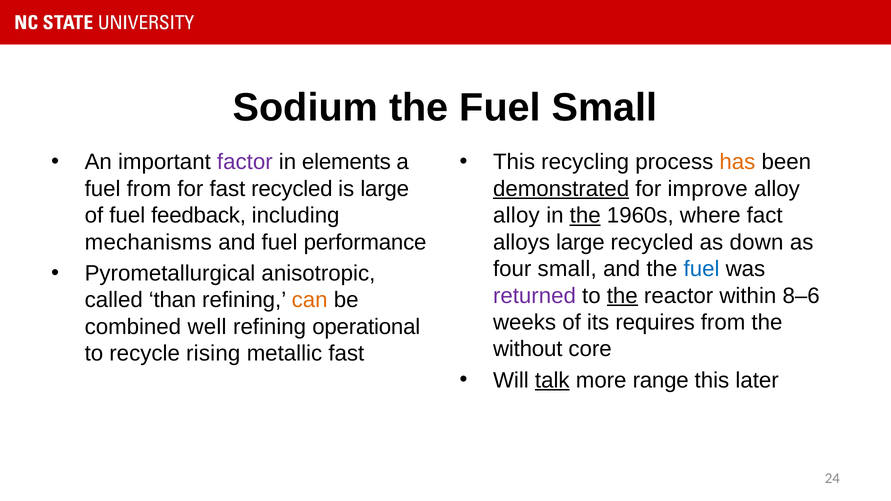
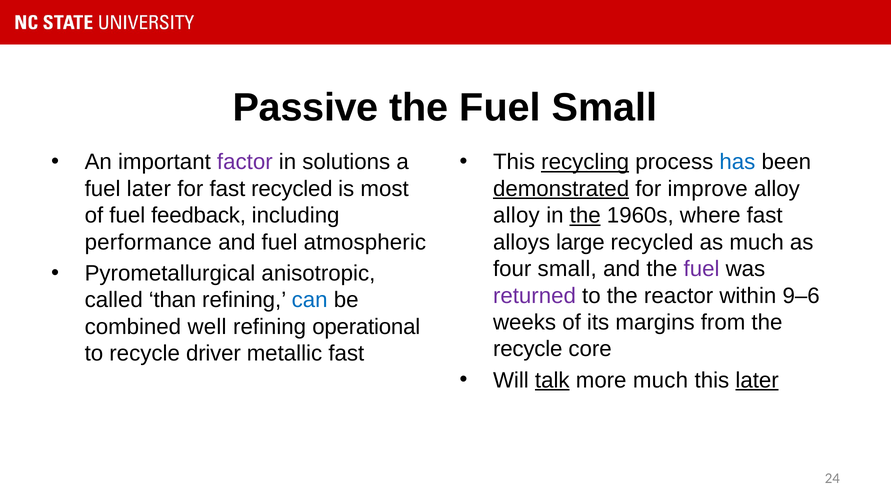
Sodium: Sodium -> Passive (306, 108)
elements: elements -> solutions (346, 162)
recycling underline: none -> present (585, 162)
has colour: orange -> blue (737, 162)
fuel from: from -> later (149, 189)
is large: large -> most (385, 189)
where fact: fact -> fast (765, 216)
mechanisms: mechanisms -> performance (148, 242)
performance: performance -> atmospheric (365, 242)
as down: down -> much (757, 242)
fuel colour: blue -> purple (702, 269)
the underline: present -> none (622, 296)
8–6: 8–6 -> 9–6 (801, 296)
can colour: orange -> blue (310, 300)
requires: requires -> margins (655, 323)
without: without -> recycle (528, 349)
rising: rising -> driver (213, 354)
more range: range -> much (660, 380)
later underline: none -> present (757, 380)
